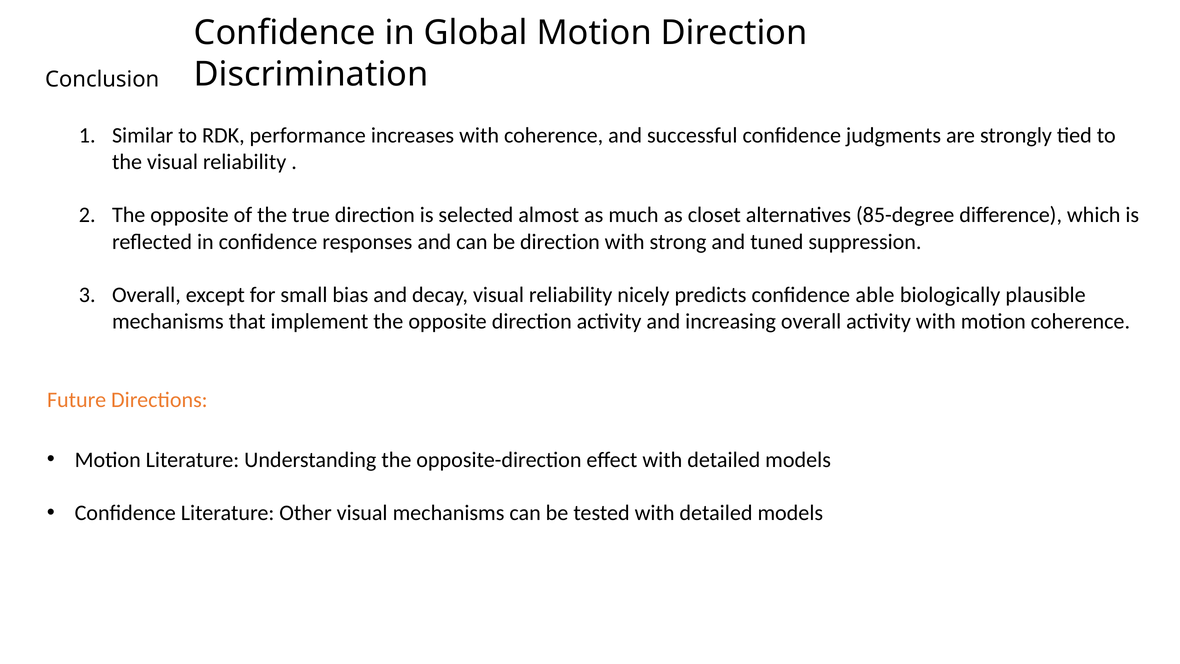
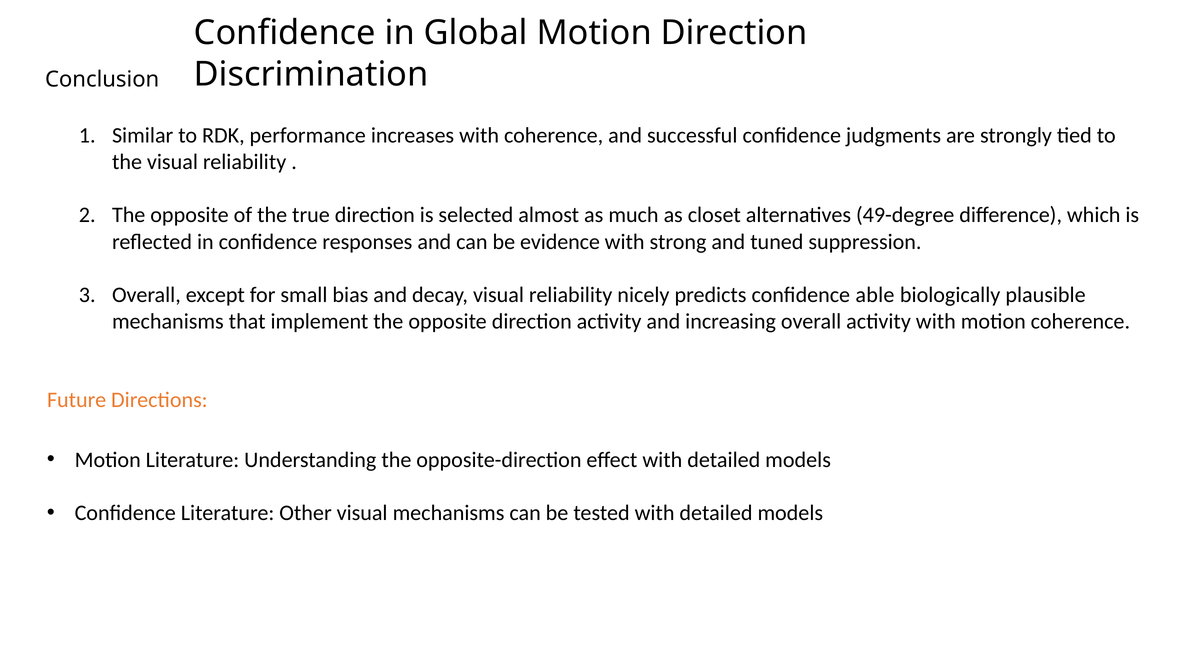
85-degree: 85-degree -> 49-degree (905, 215)
be direction: direction -> evidence (560, 242)
